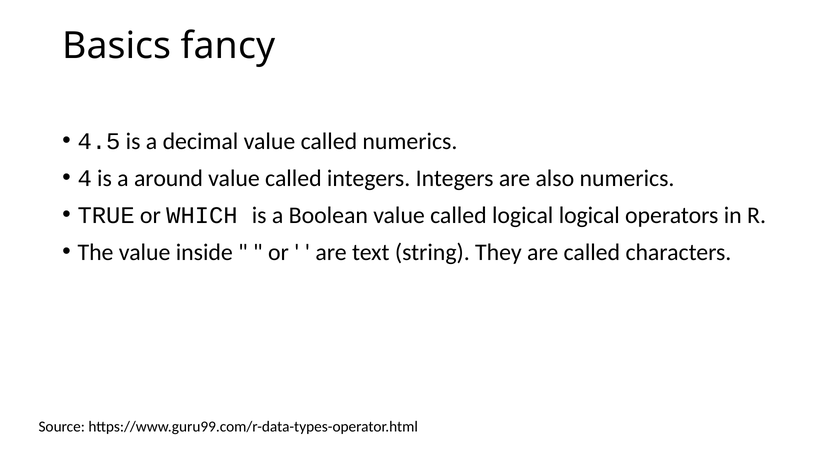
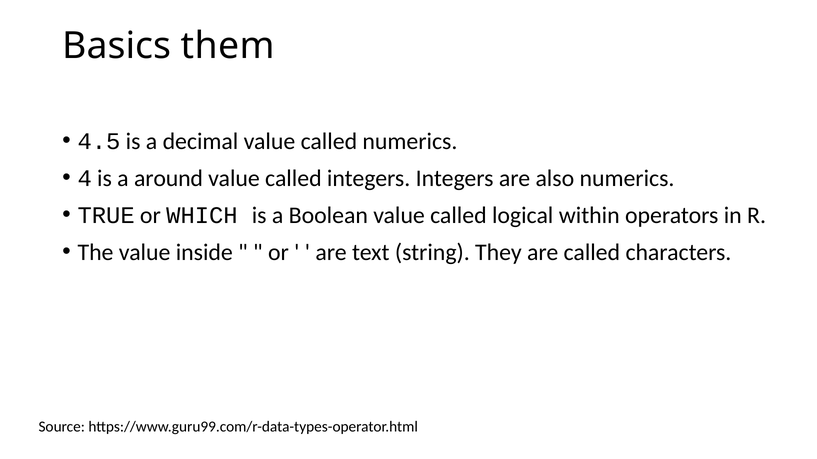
fancy: fancy -> them (228, 46)
logical logical: logical -> within (589, 216)
